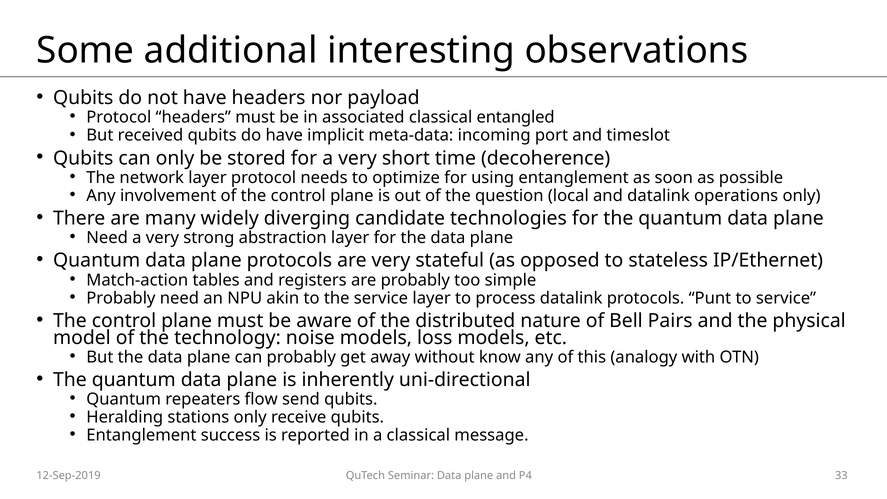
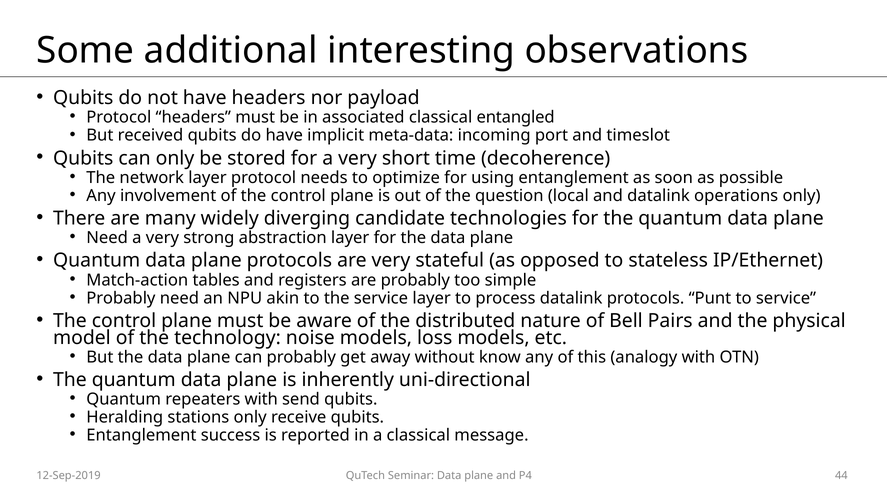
repeaters flow: flow -> with (261, 399)
33: 33 -> 44 (841, 476)
